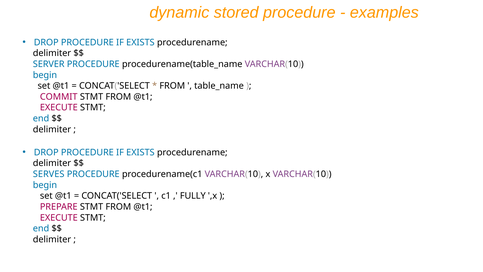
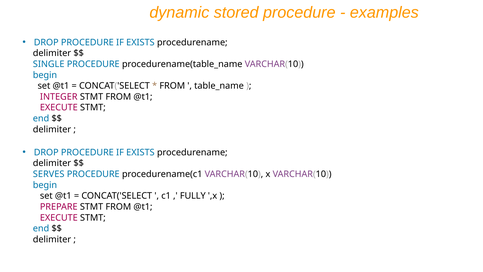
SERVER: SERVER -> SINGLE (49, 64)
COMMIT: COMMIT -> INTEGER (59, 97)
